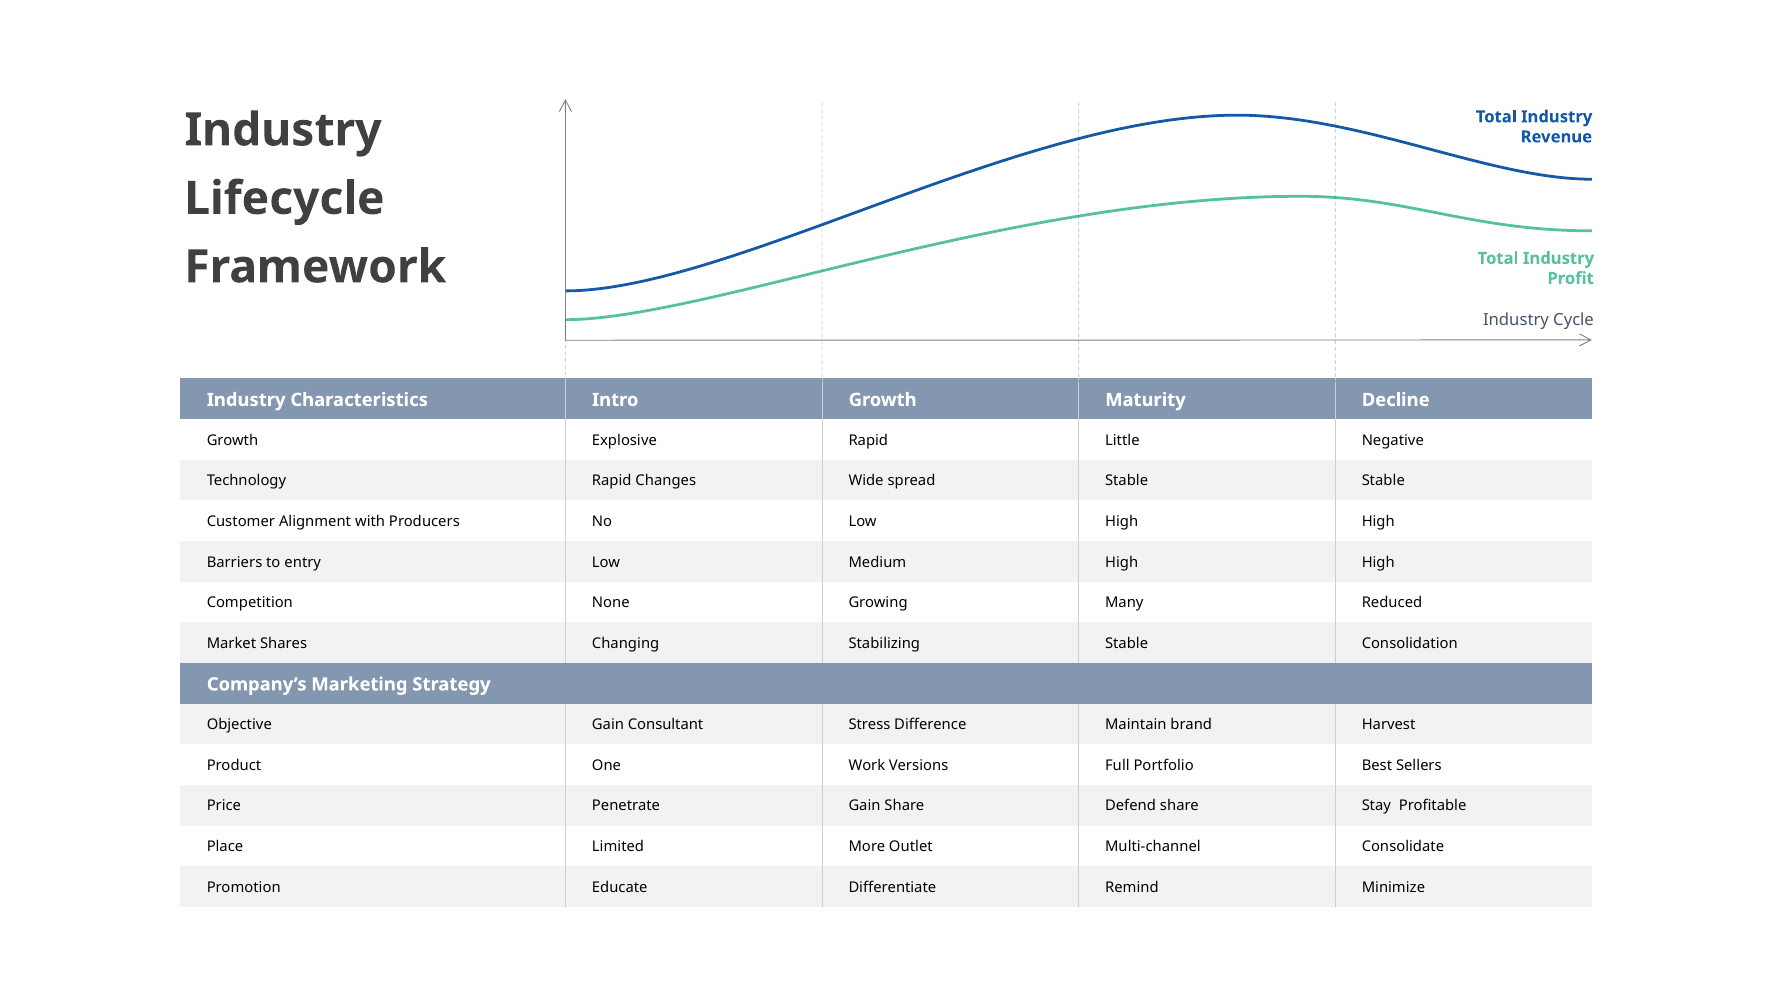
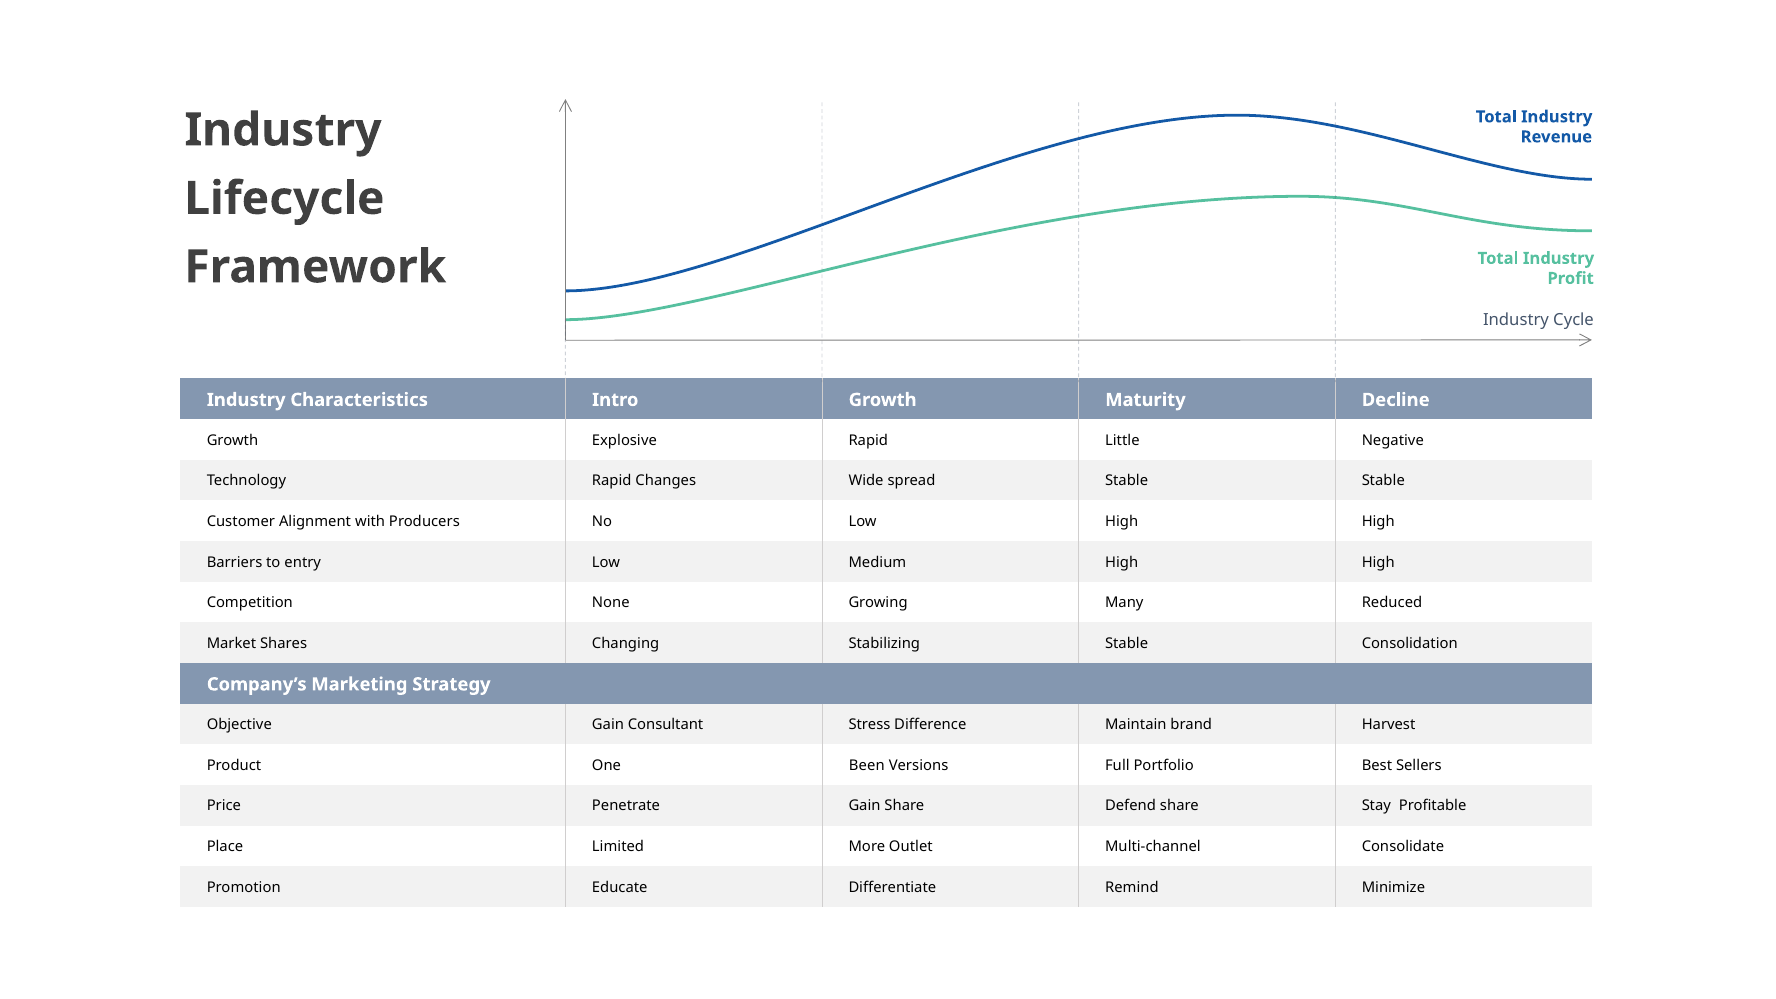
Work: Work -> Been (867, 765)
